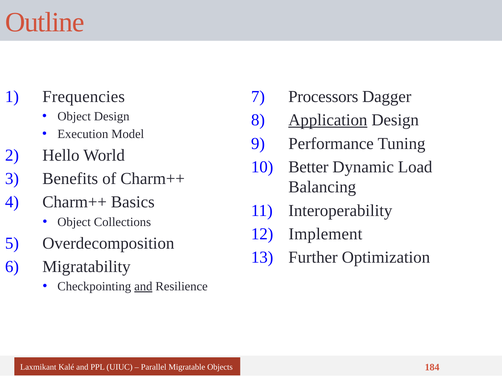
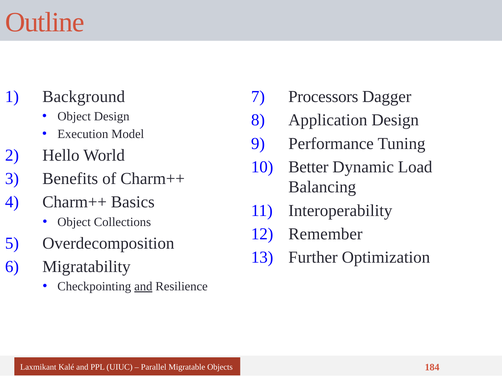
Frequencies: Frequencies -> Background (84, 96)
Application underline: present -> none (328, 120)
Implement: Implement -> Remember (325, 234)
